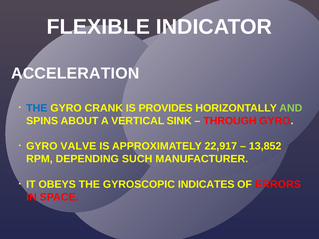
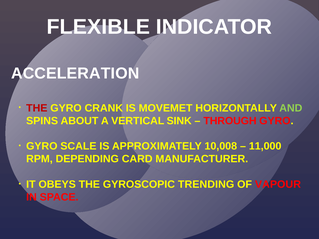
THE colour: blue -> red (37, 108)
PROVIDES: PROVIDES -> MOVEMET (166, 108)
VALVE: VALVE -> SCALE (78, 146)
22,917: 22,917 -> 10,008 (221, 146)
13,852: 13,852 -> 11,000 (265, 146)
SUCH: SUCH -> CARD (137, 159)
INDICATES: INDICATES -> TRENDING (206, 185)
ERRORS: ERRORS -> VAPOUR (278, 185)
